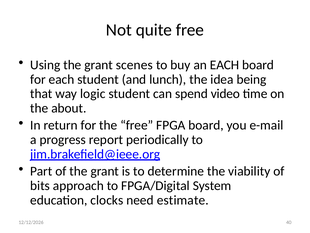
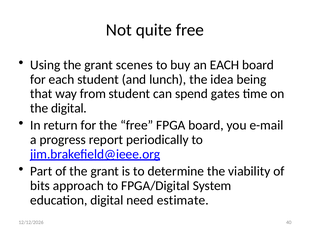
logic: logic -> from (93, 94)
video: video -> gates (225, 94)
the about: about -> digital (69, 108)
education clocks: clocks -> digital (107, 200)
